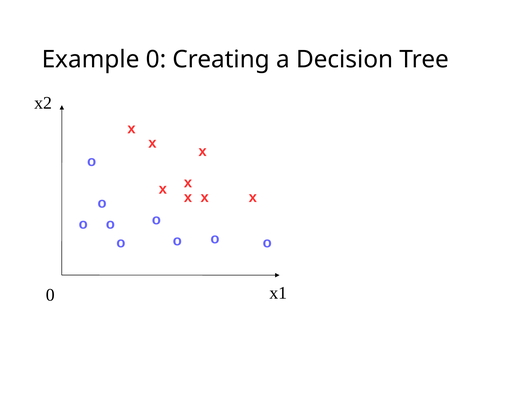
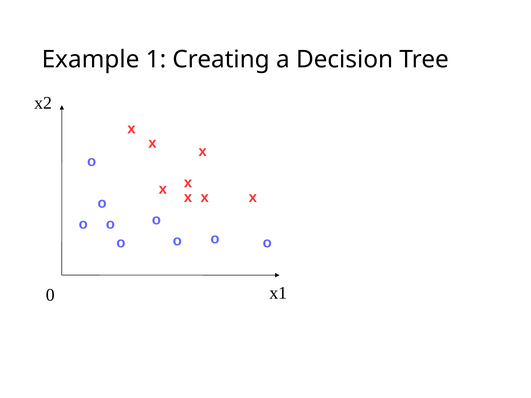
Example 0: 0 -> 1 (156, 60)
